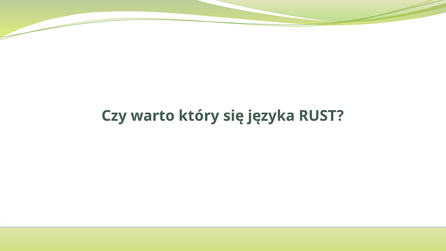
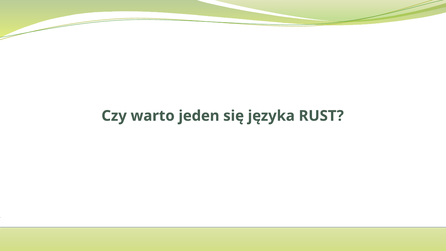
który: który -> jeden (199, 116)
